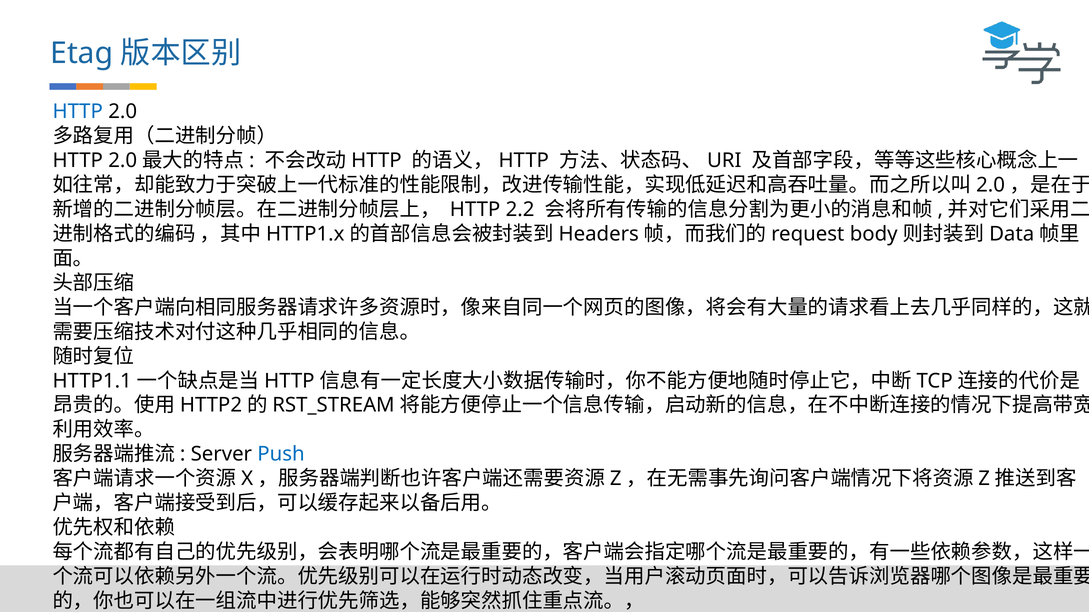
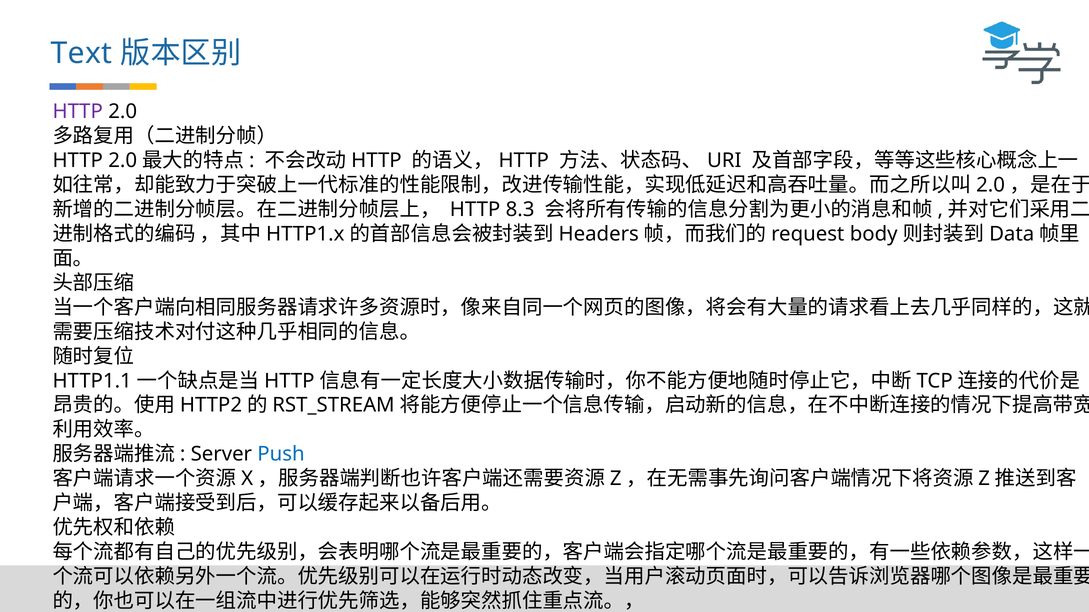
Etag: Etag -> Text (82, 53)
HTTP colour: blue -> purple (78, 112)
2.2: 2.2 -> 8.3 (520, 210)
